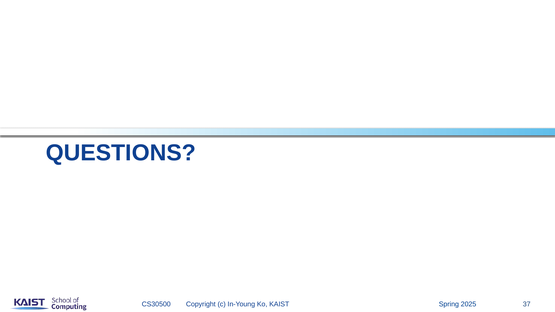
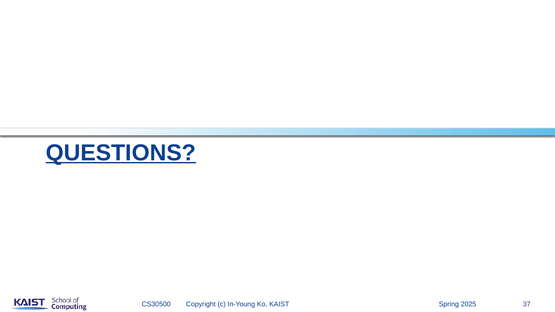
QUESTIONS underline: none -> present (121, 153)
